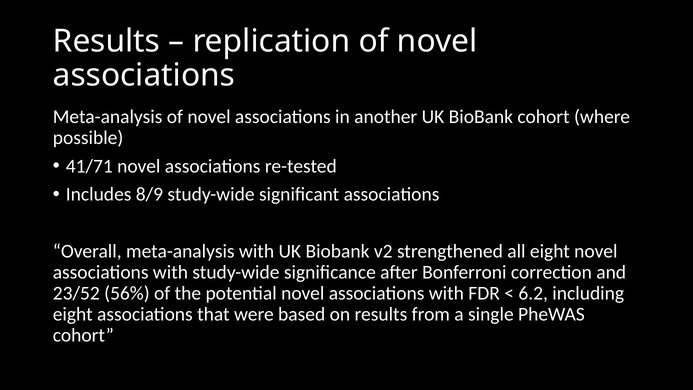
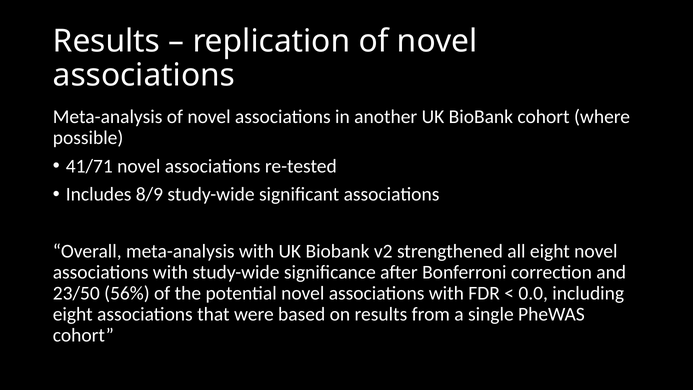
23/52: 23/52 -> 23/50 (76, 293)
6.2: 6.2 -> 0.0 (533, 293)
